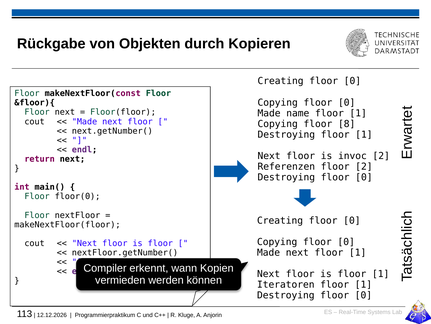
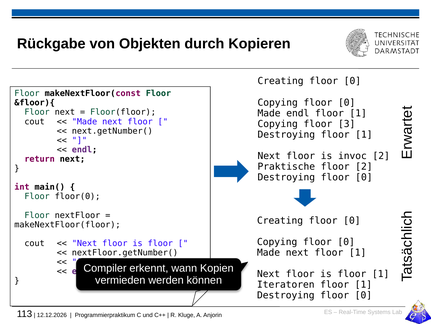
Made name: name -> endl (298, 113)
8: 8 -> 3 (347, 124)
Referenzen: Referenzen -> Praktische (286, 166)
